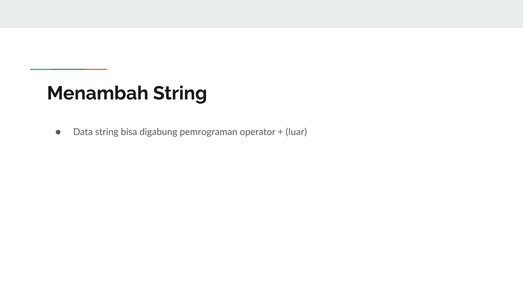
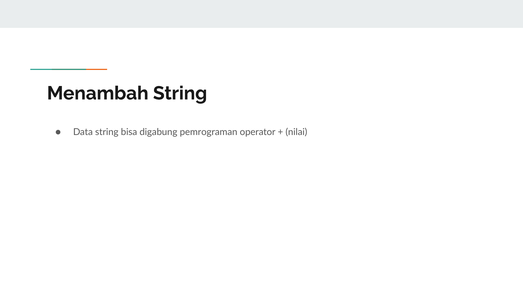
luar: luar -> nilai (296, 132)
